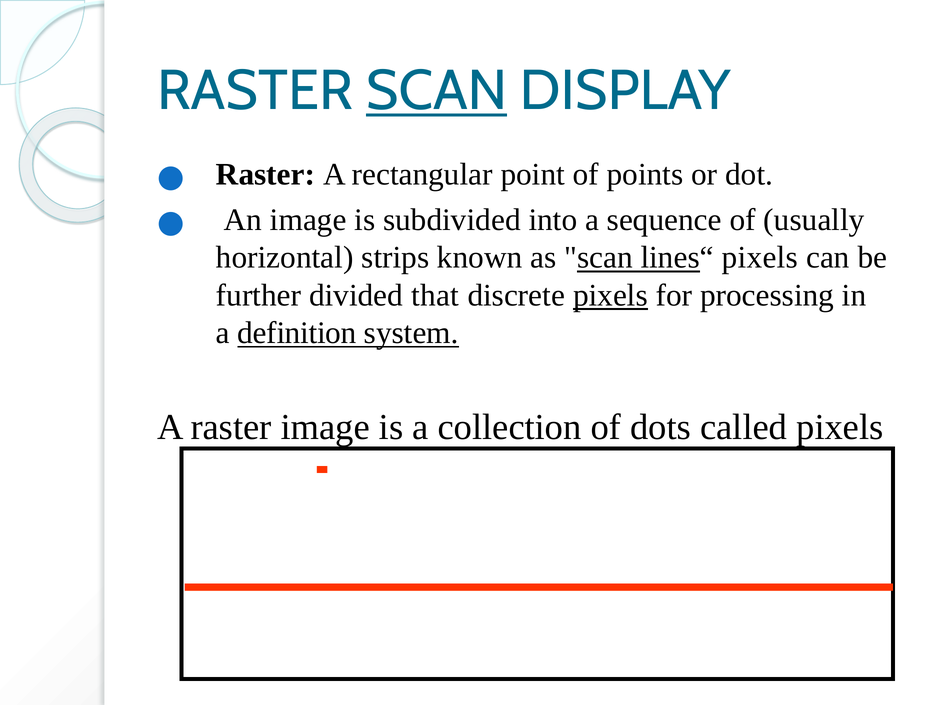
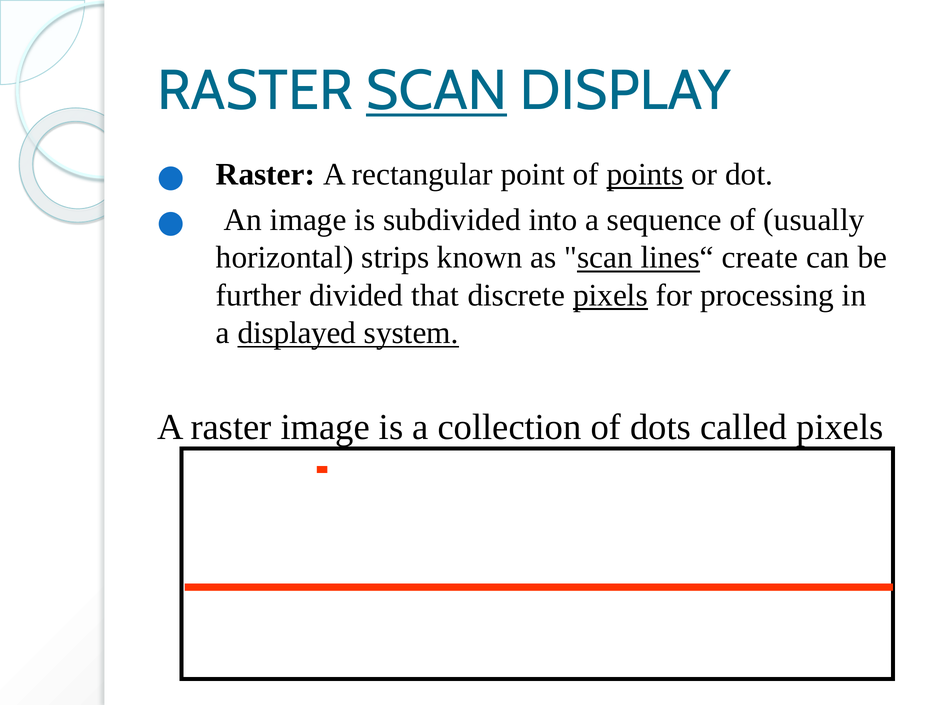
points underline: none -> present (645, 175)
lines“ pixels: pixels -> create (760, 258)
definition: definition -> displayed (297, 333)
